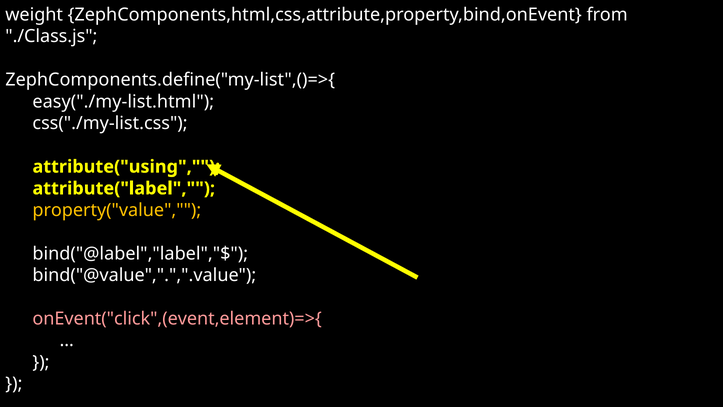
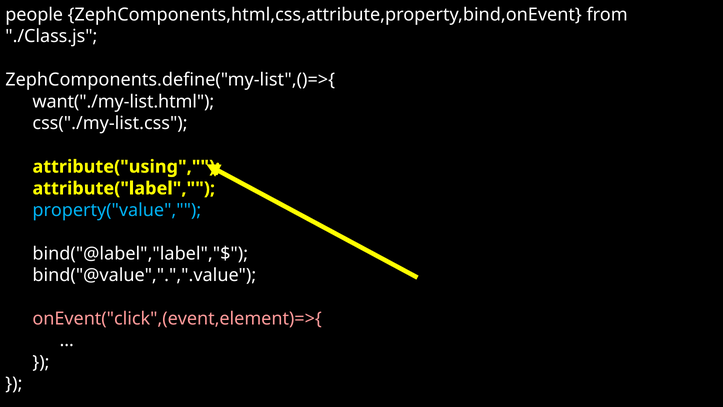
weight: weight -> people (34, 15)
easy("./my-list.html: easy("./my-list.html -> want("./my-list.html (123, 102)
property("value colour: yellow -> light blue (117, 210)
